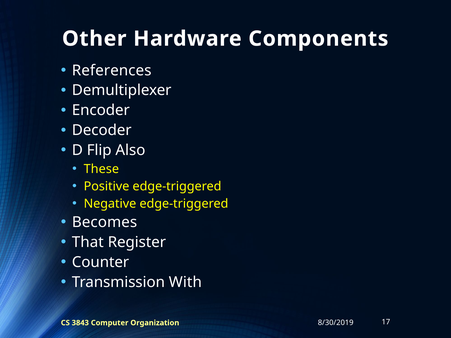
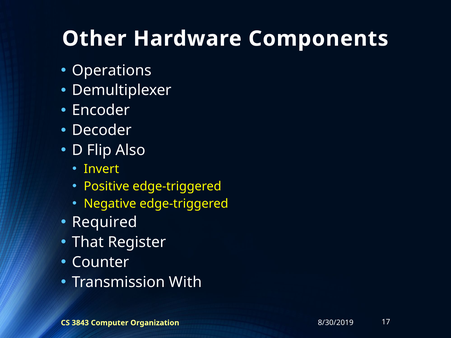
References: References -> Operations (112, 70)
These: These -> Invert (101, 169)
Becomes: Becomes -> Required (105, 222)
